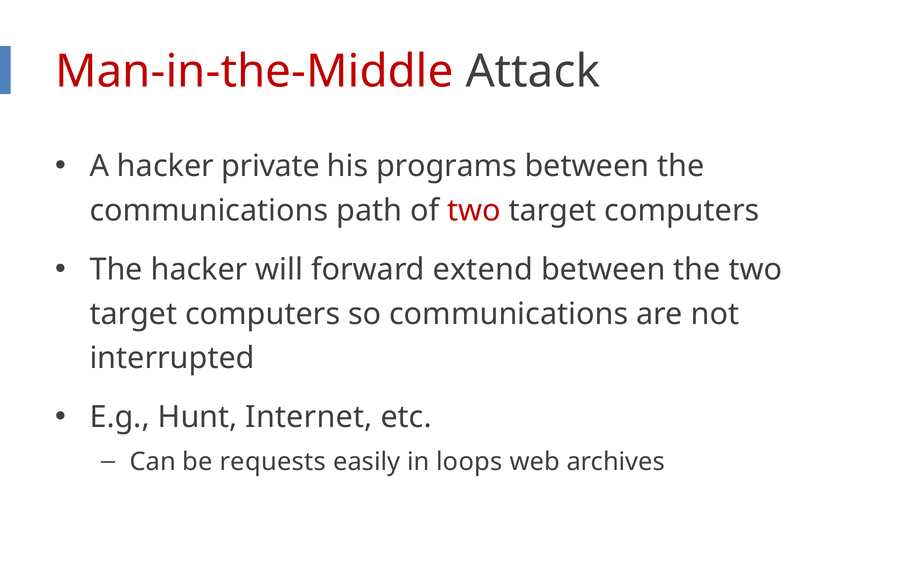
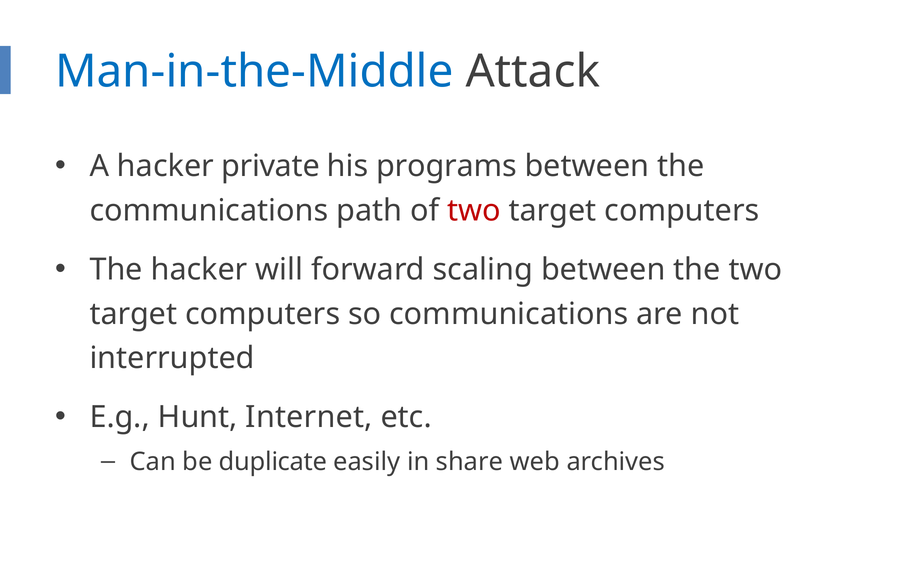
Man-in-the-Middle colour: red -> blue (254, 71)
extend: extend -> scaling (483, 270)
requests: requests -> duplicate (273, 462)
loops: loops -> share (469, 462)
